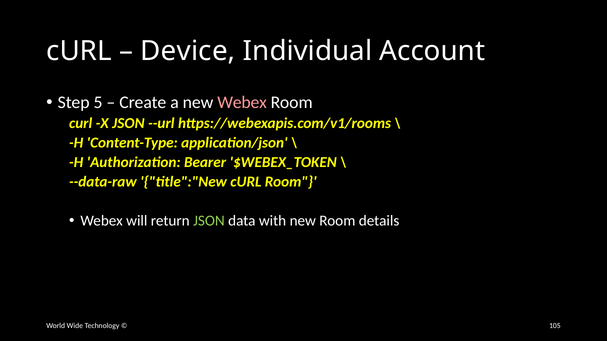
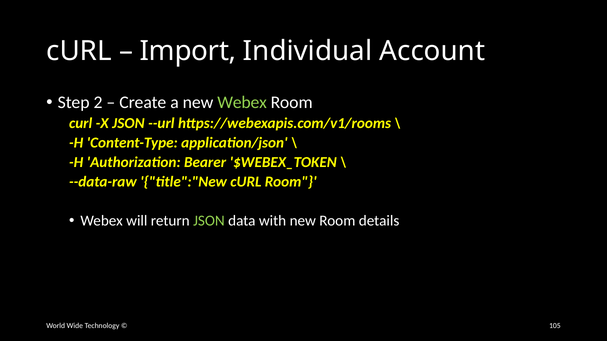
Device: Device -> Import (188, 51)
5: 5 -> 2 (98, 103)
Webex colour: pink -> light green (242, 103)
